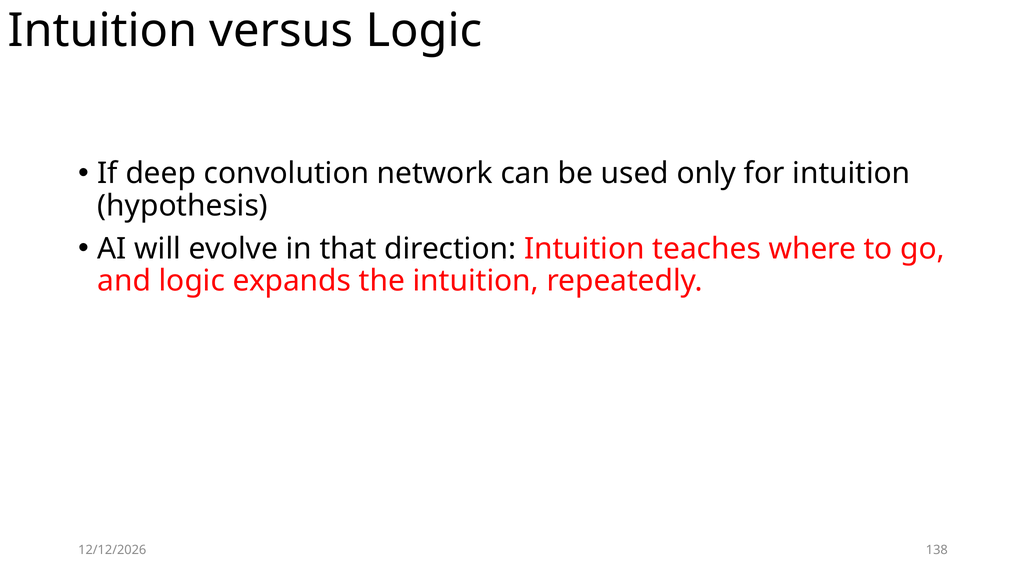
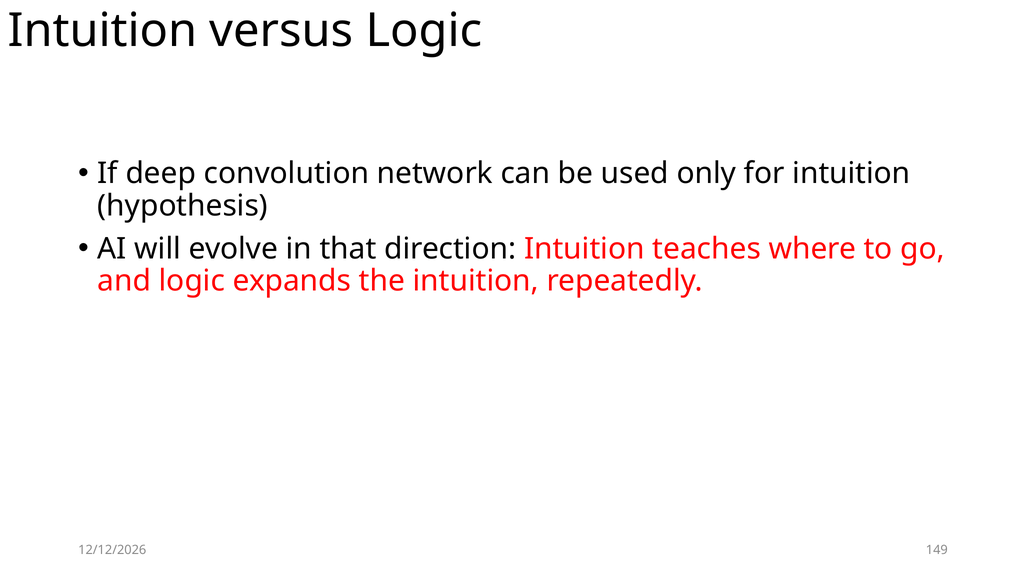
138: 138 -> 149 (937, 550)
